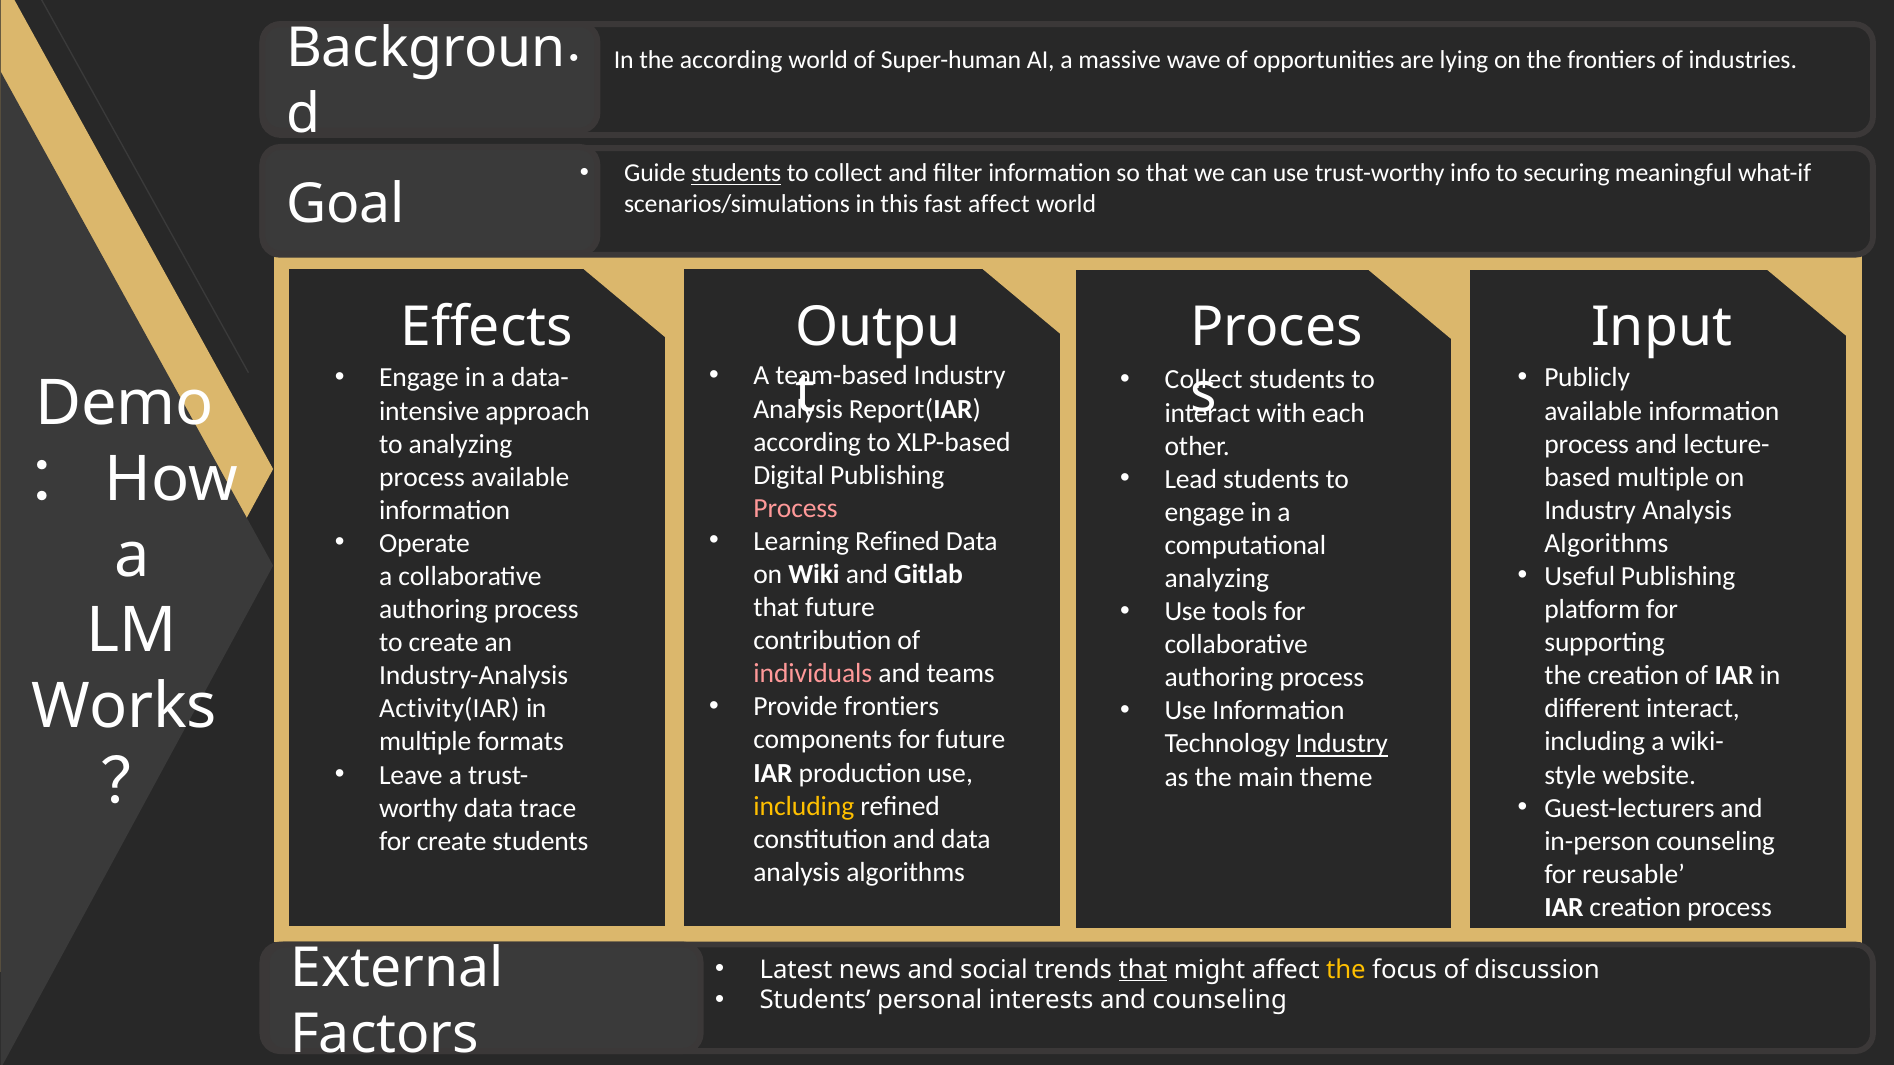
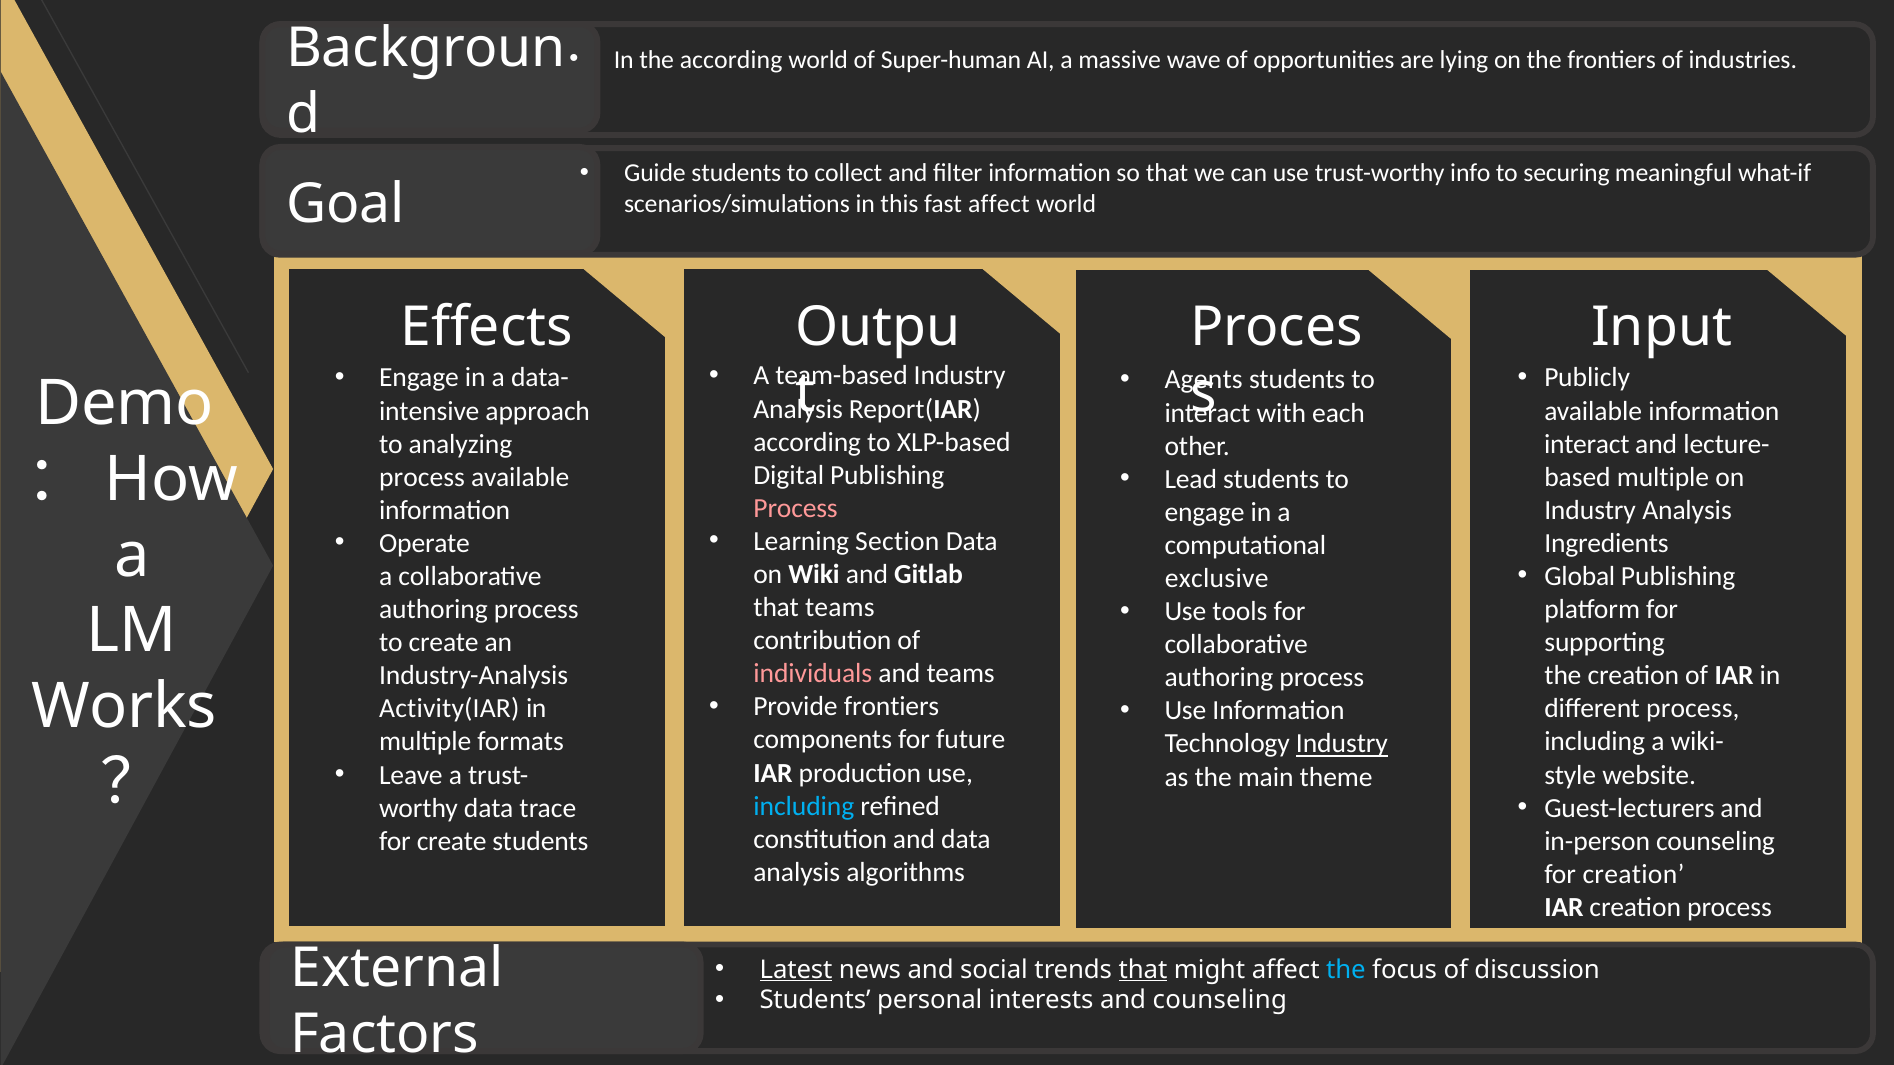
students underline: present -> none (736, 173)
Collect: Collect -> Agents (1204, 380)
process: process -> interact (1587, 444)
Learning Refined: Refined -> Section (897, 541)
Algorithms: Algorithms -> Ingredients (1607, 544)
Useful: Useful -> Global (1580, 577)
analyzing: analyzing -> exclusive (1217, 579)
that future: future -> teams (840, 608)
different interact: interact -> process (1693, 709)
including colour: yellow -> light blue (804, 806)
for reusable: reusable -> creation (1633, 875)
Latest underline: none -> present (796, 970)
the colour: yellow -> light blue (1346, 970)
